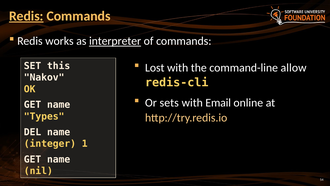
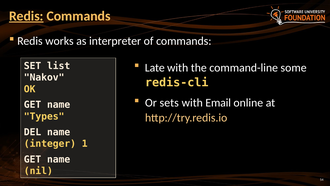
interpreter underline: present -> none (115, 41)
Lost: Lost -> Late (155, 68)
allow: allow -> some (294, 68)
this: this -> list (59, 66)
